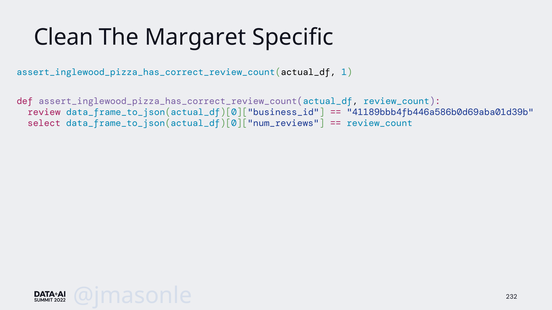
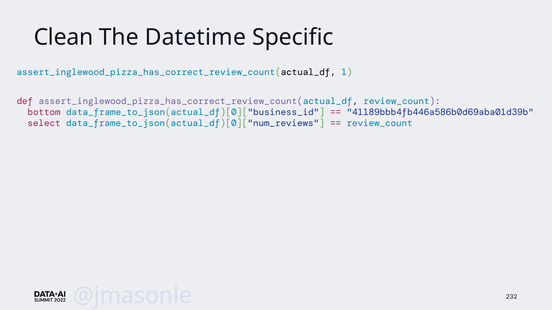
Margaret: Margaret -> Datetime (195, 37)
review: review -> bottom (44, 112)
